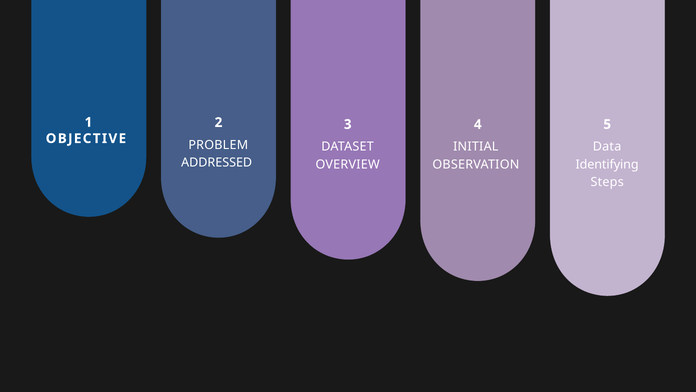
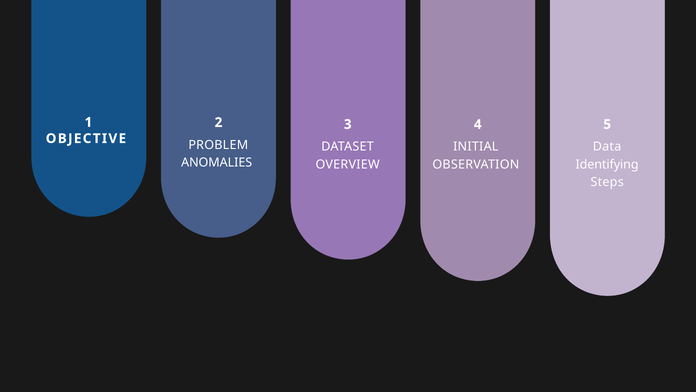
ADDRESSED: ADDRESSED -> ANOMALIES (217, 162)
